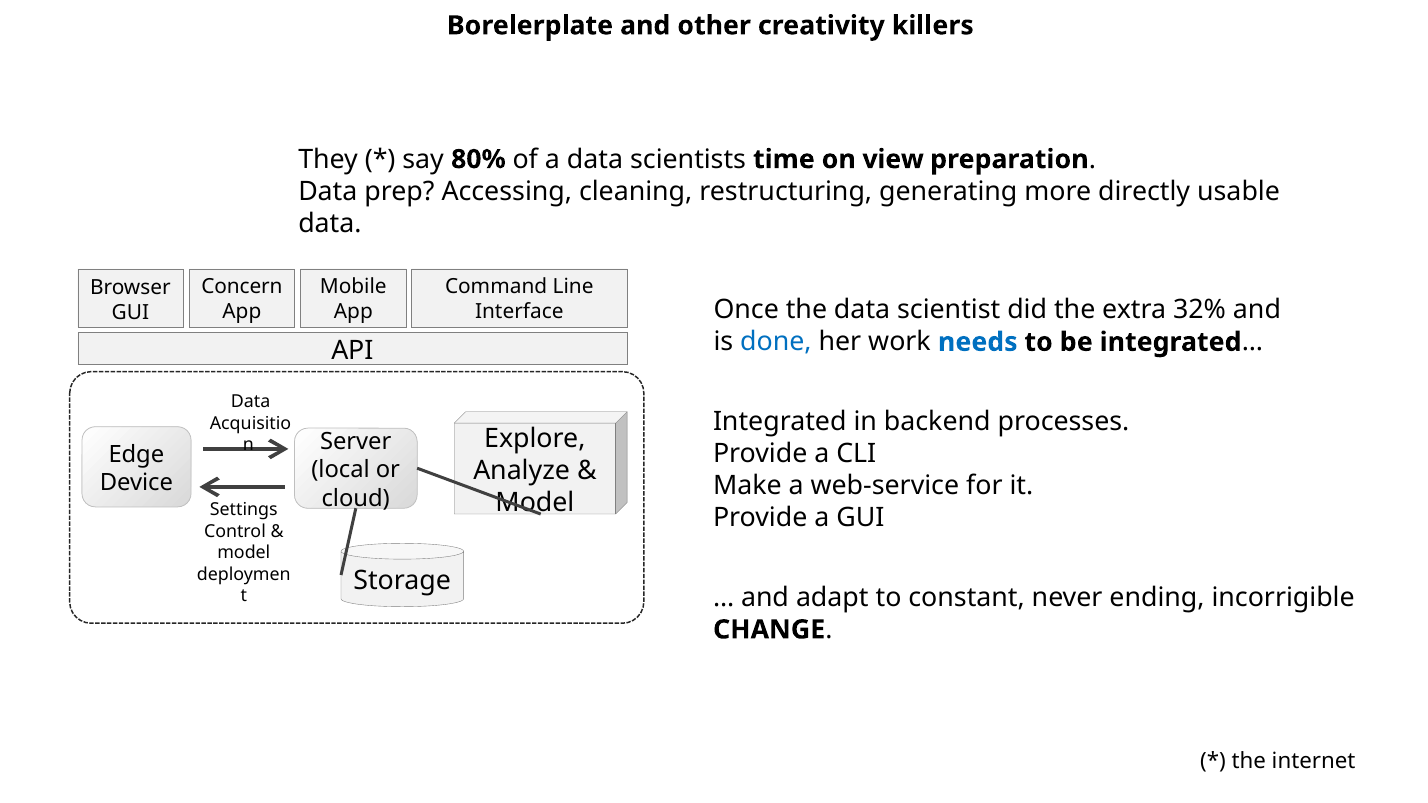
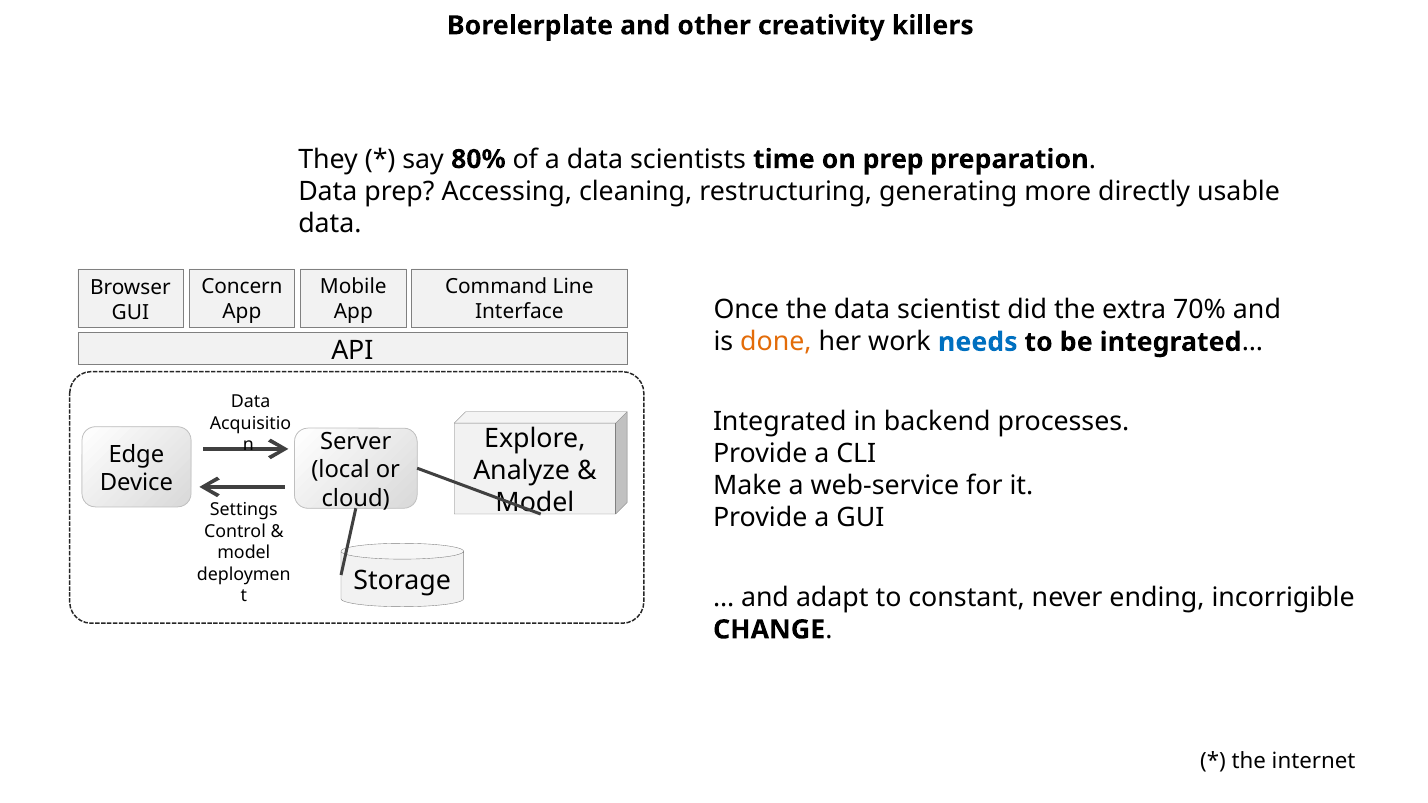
on view: view -> prep (893, 159)
32%: 32% -> 70% (1200, 310)
done colour: blue -> orange (776, 342)
